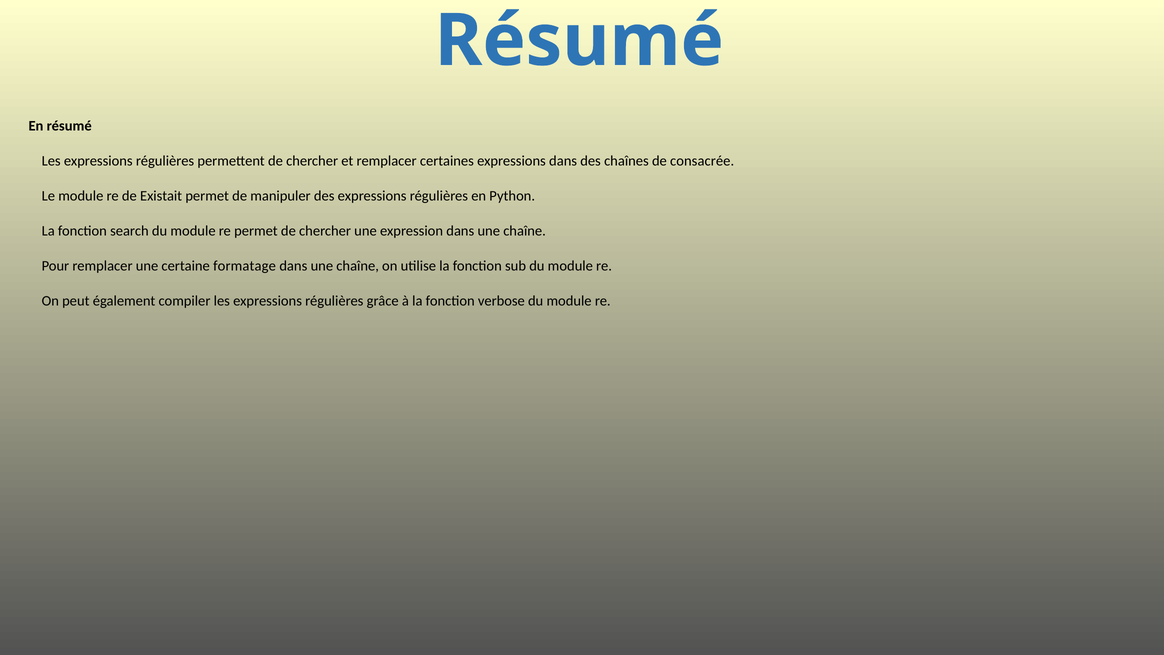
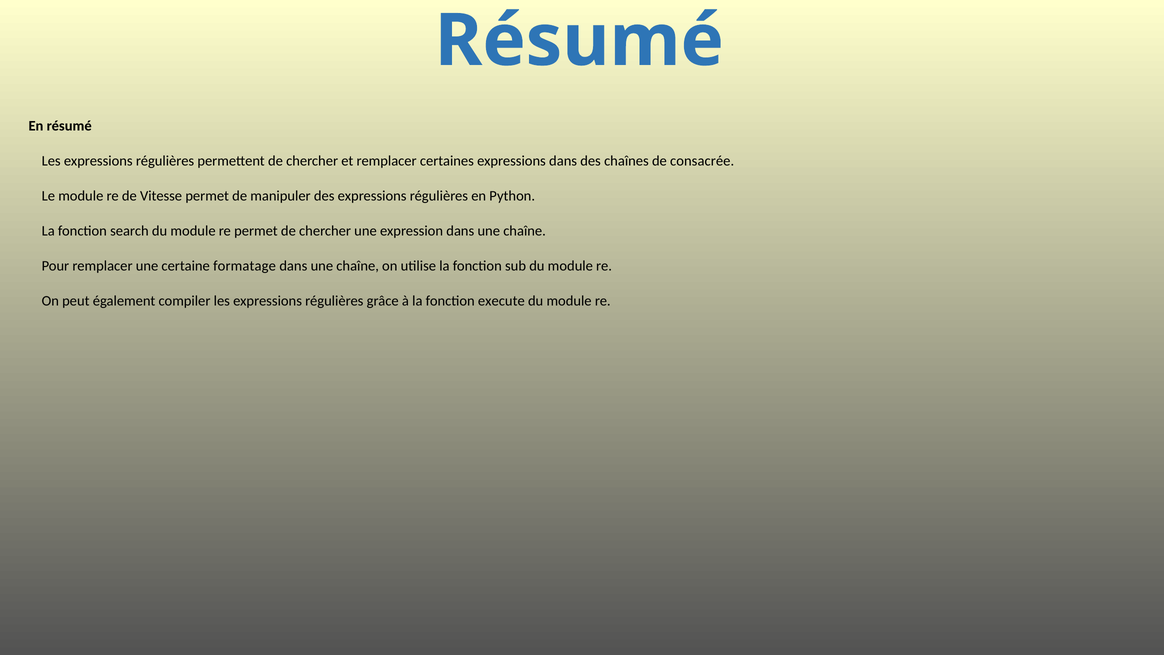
Existait: Existait -> Vitesse (161, 196)
verbose: verbose -> execute (501, 301)
